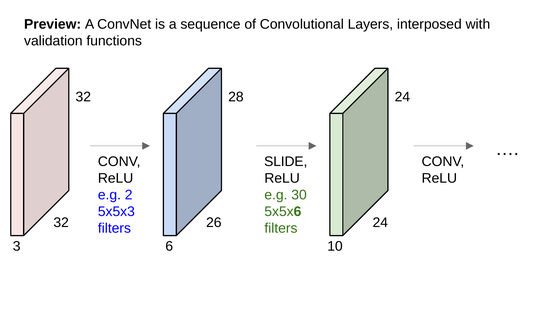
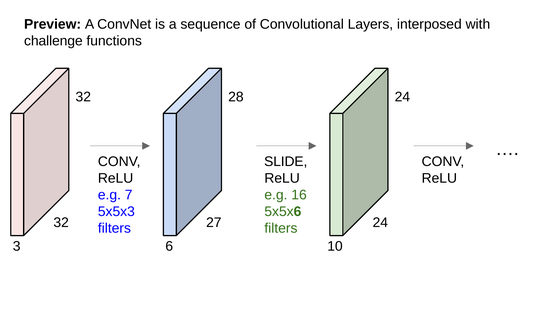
validation: validation -> challenge (53, 41)
2: 2 -> 7 (129, 195)
30: 30 -> 16 (299, 195)
26: 26 -> 27 (214, 223)
